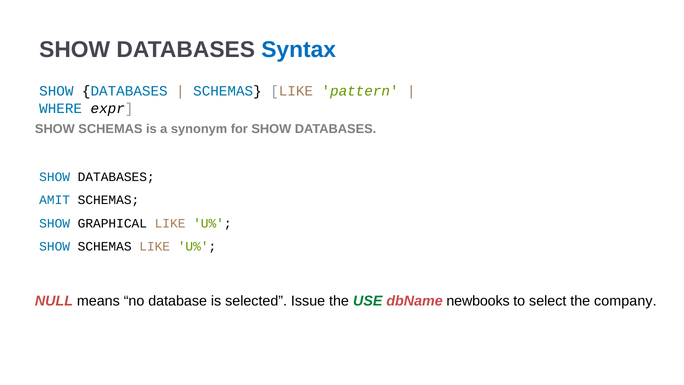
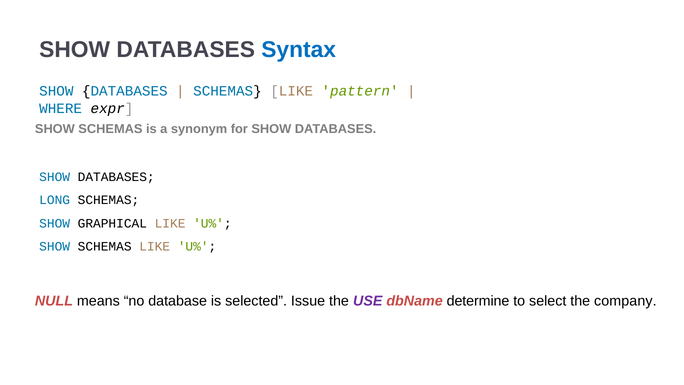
AMIT: AMIT -> LONG (55, 200)
USE colour: green -> purple (368, 301)
newbooks: newbooks -> determine (478, 301)
